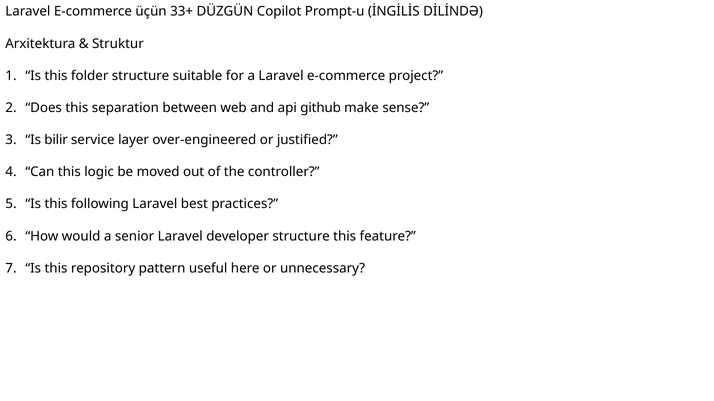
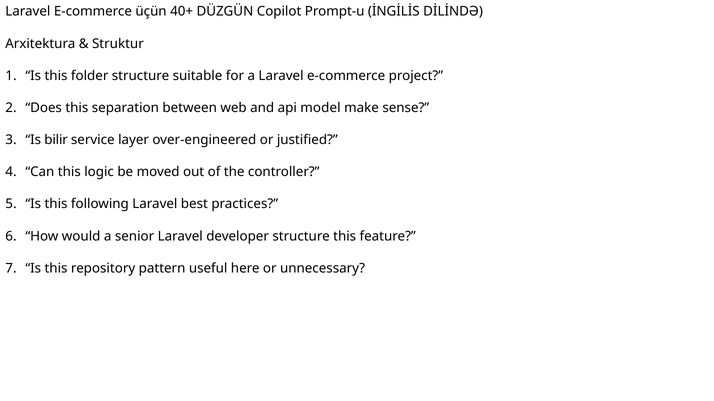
33+: 33+ -> 40+ (182, 12)
github: github -> model (320, 108)
